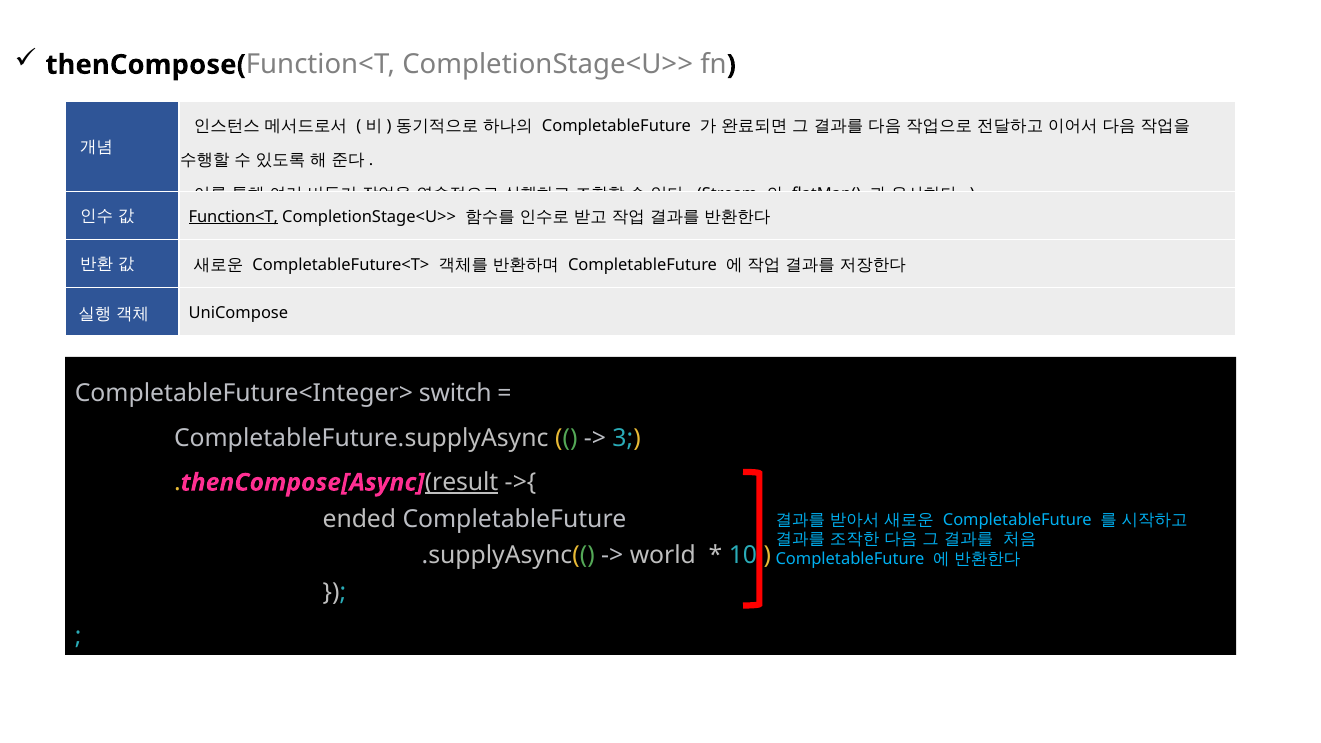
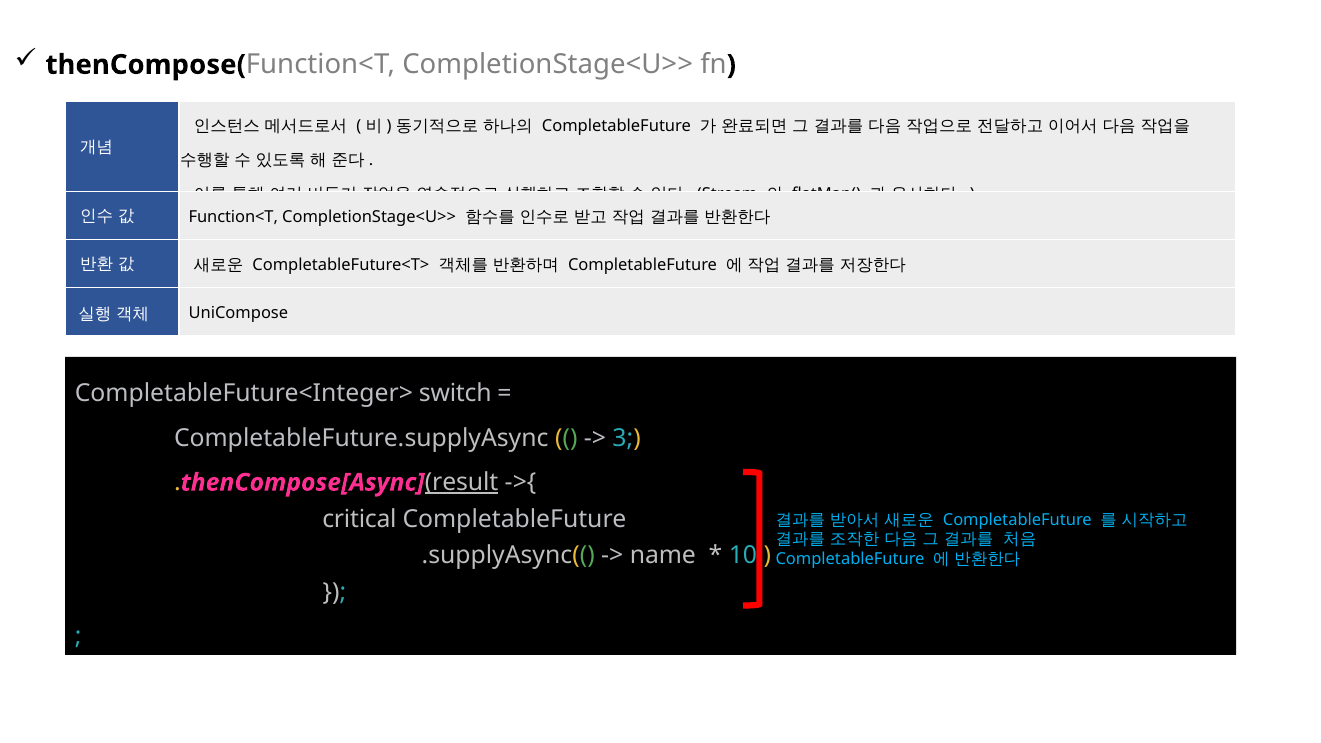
Function<T underline: present -> none (233, 217)
ended: ended -> critical (359, 519)
world: world -> name (663, 556)
